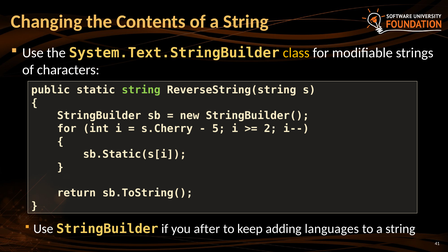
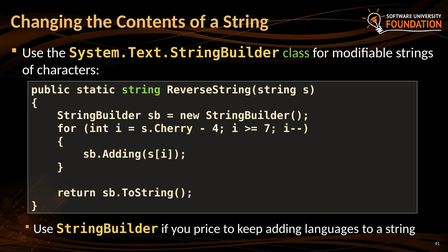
class colour: yellow -> light green (296, 53)
5: 5 -> 4 (219, 129)
2: 2 -> 7 (270, 129)
sb.Static(s[i: sb.Static(s[i -> sb.Adding(s[i (135, 154)
after: after -> price (207, 229)
